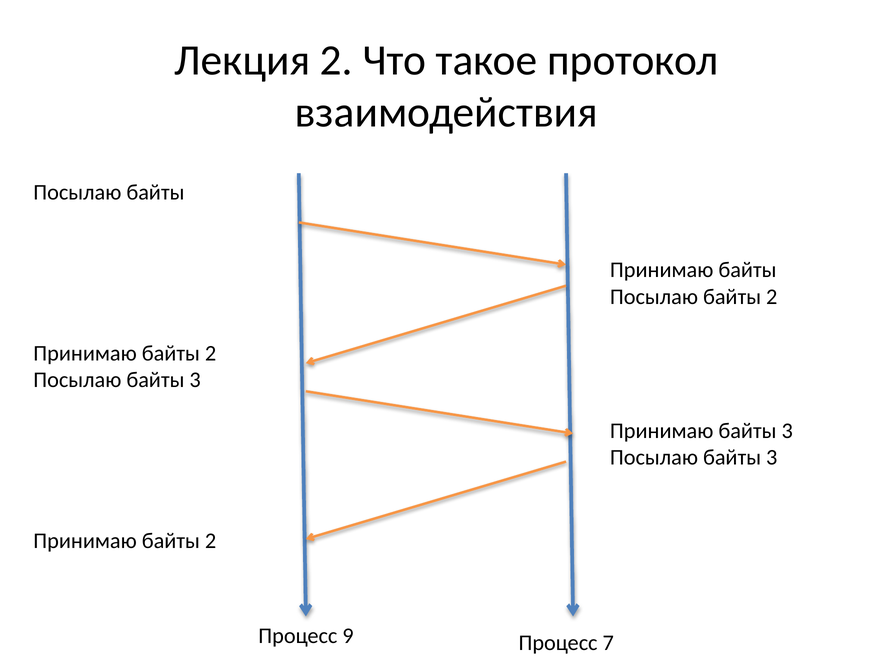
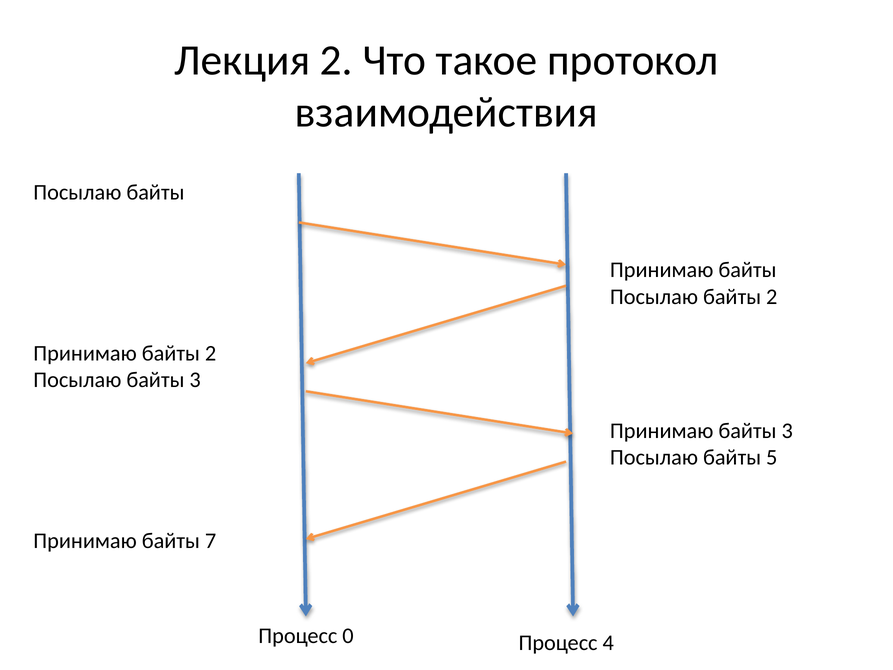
3: 3 -> 5 (772, 457)
2: 2 -> 7 (211, 541)
9: 9 -> 0 (348, 635)
7: 7 -> 4 (608, 643)
